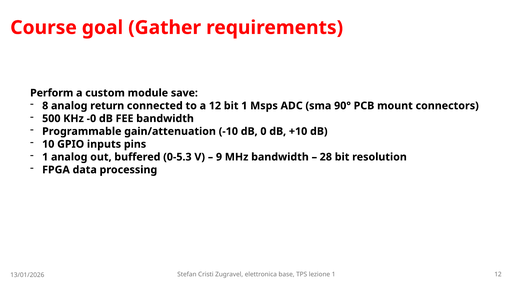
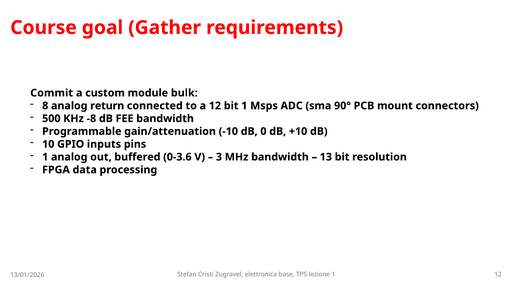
Perform: Perform -> Commit (52, 93)
save: save -> bulk (184, 93)
-0: -0 -> -8 (91, 119)
0-5.3: 0-5.3 -> 0-3.6 (177, 157)
9: 9 -> 3 (219, 157)
28: 28 -> 13 (326, 157)
